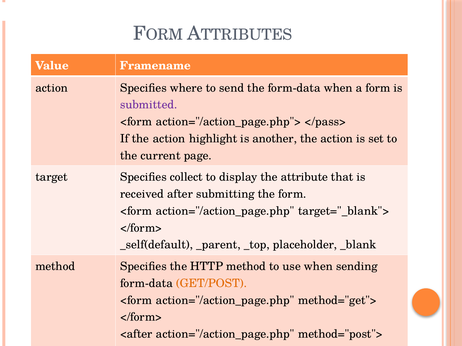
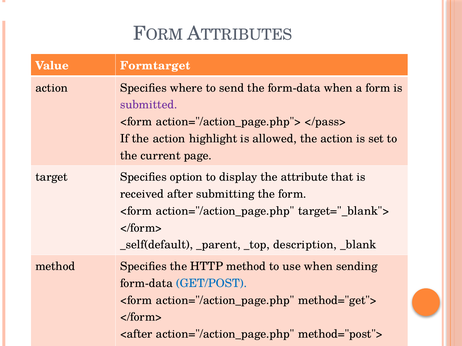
Framename: Framename -> Formtarget (155, 66)
another: another -> allowed (275, 139)
collect: collect -> option (186, 177)
placeholder: placeholder -> description (305, 245)
GET/POST colour: orange -> blue (212, 284)
